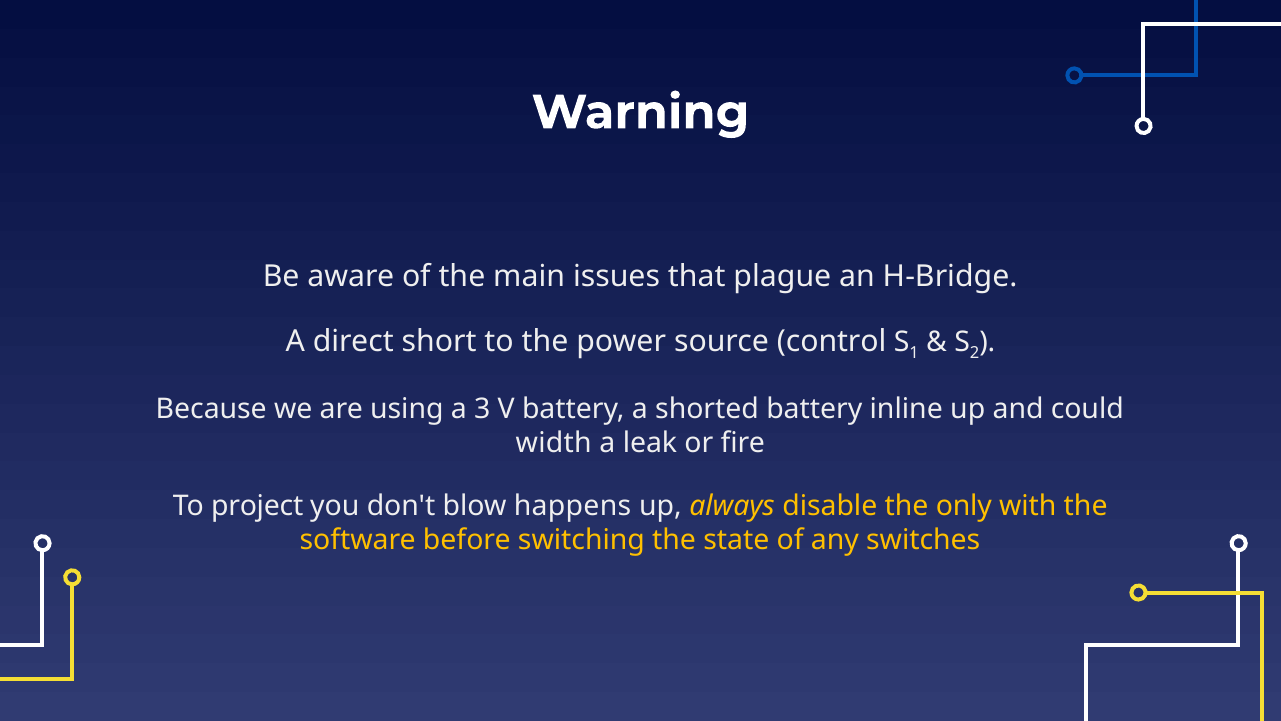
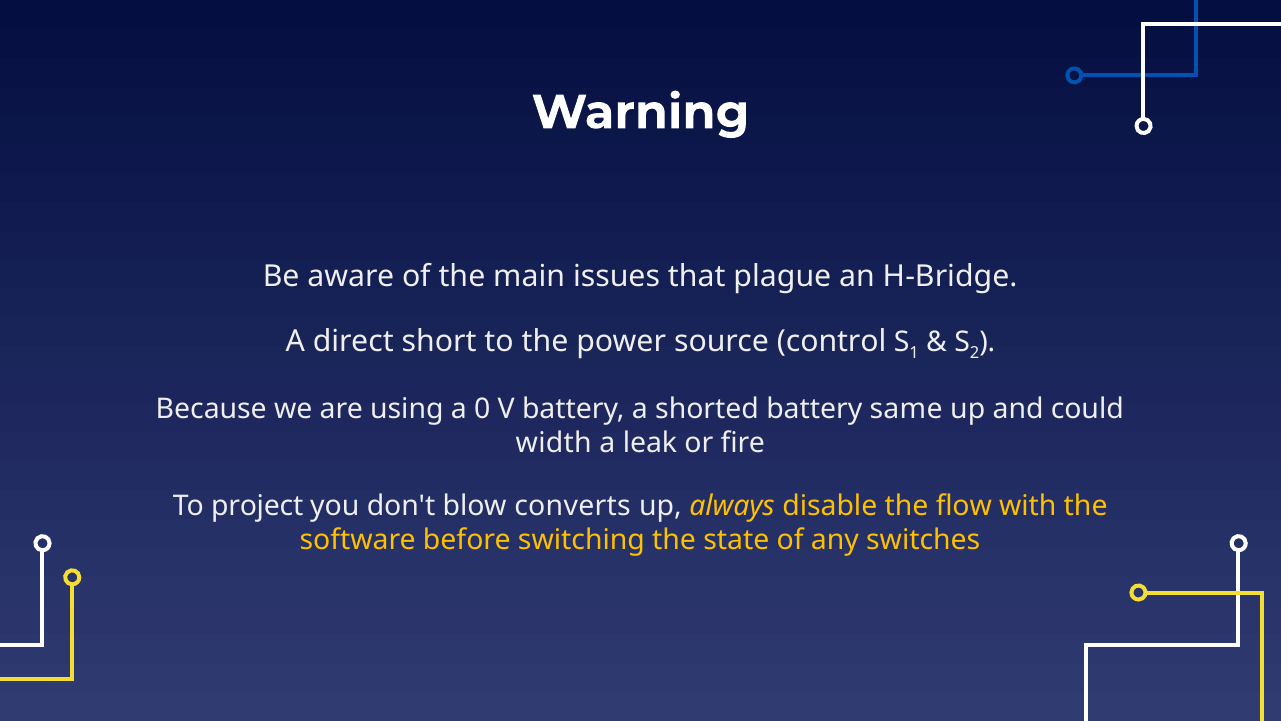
3: 3 -> 0 (482, 409)
inline: inline -> same (906, 409)
happens: happens -> converts (573, 506)
only: only -> flow (964, 506)
